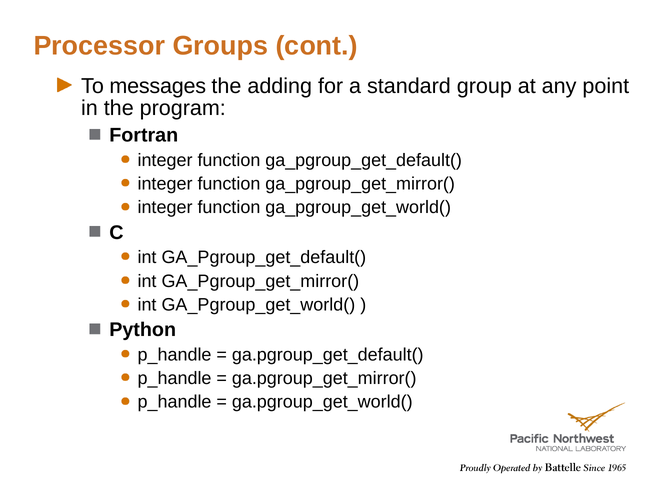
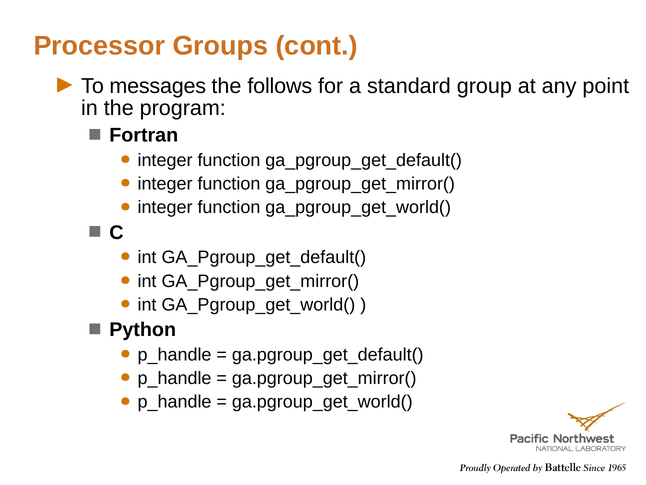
adding: adding -> follows (280, 86)
